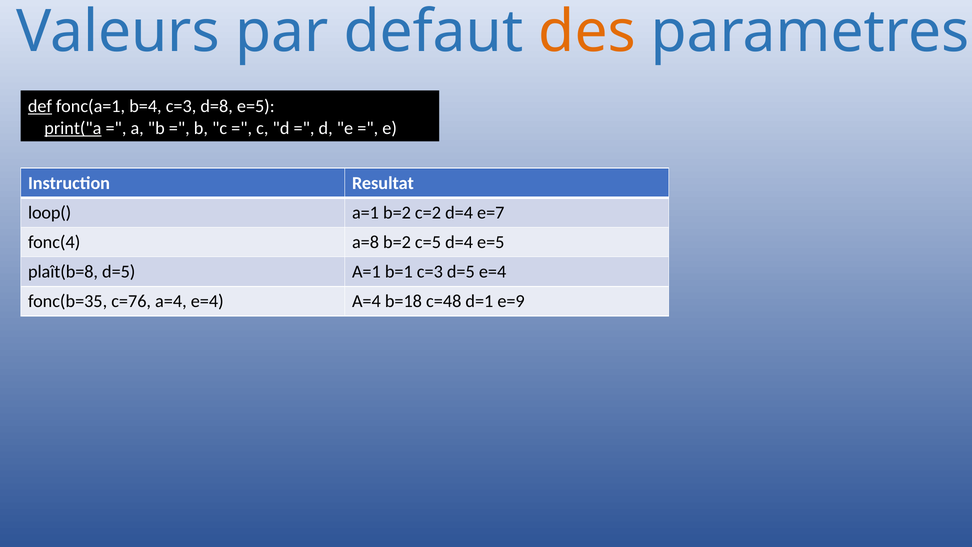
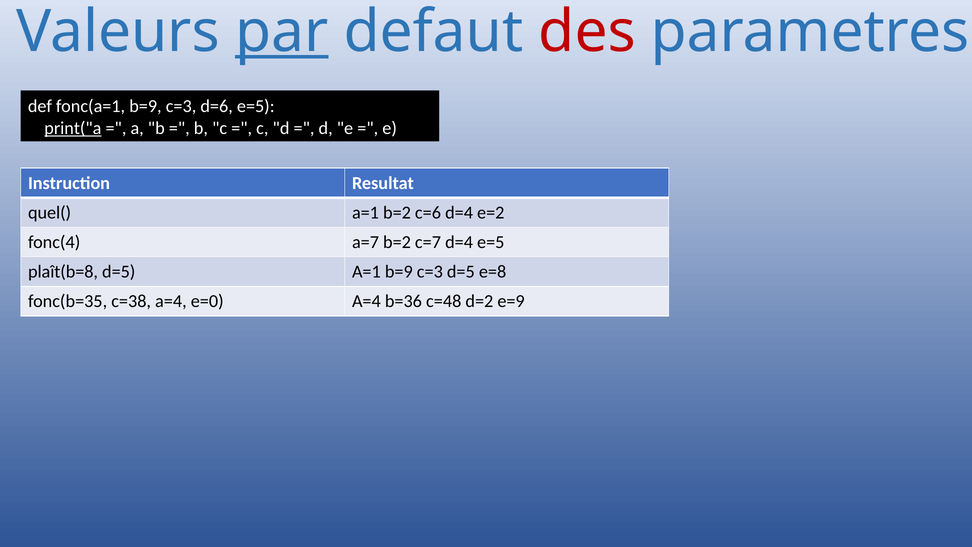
par underline: none -> present (282, 32)
des colour: orange -> red (587, 32)
def underline: present -> none (40, 106)
fonc(a=1 b=4: b=4 -> b=9 (145, 106)
d=8: d=8 -> d=6 (217, 106)
loop(: loop( -> quel( (50, 213)
c=2: c=2 -> c=6 (428, 213)
e=7: e=7 -> e=2 (491, 213)
a=8: a=8 -> a=7 (365, 242)
c=5: c=5 -> c=7 (428, 242)
A=1 b=1: b=1 -> b=9 (399, 272)
d=5 e=4: e=4 -> e=8 (493, 272)
c=76: c=76 -> c=38 (131, 301)
a=4 e=4: e=4 -> e=0 (207, 301)
b=18: b=18 -> b=36 (403, 301)
d=1: d=1 -> d=2 (479, 301)
